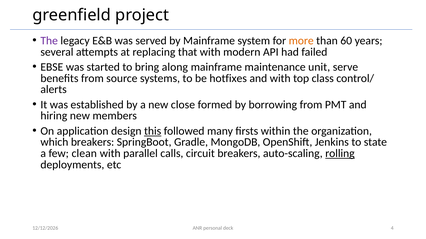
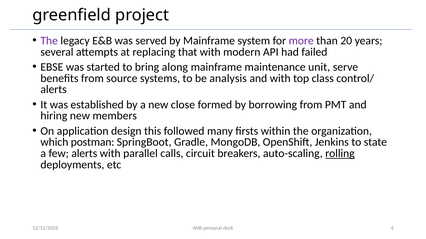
more colour: orange -> purple (301, 41)
60: 60 -> 20 (346, 41)
hotfixes: hotfixes -> analysis (228, 79)
this underline: present -> none (153, 131)
which breakers: breakers -> postman (93, 143)
few clean: clean -> alerts (84, 154)
